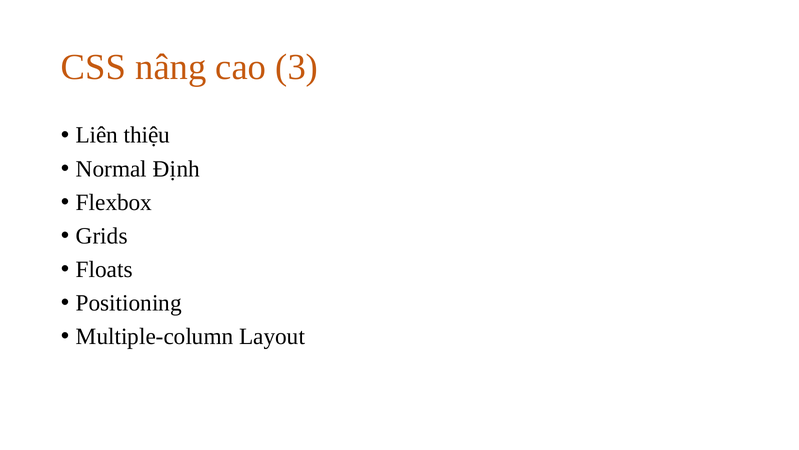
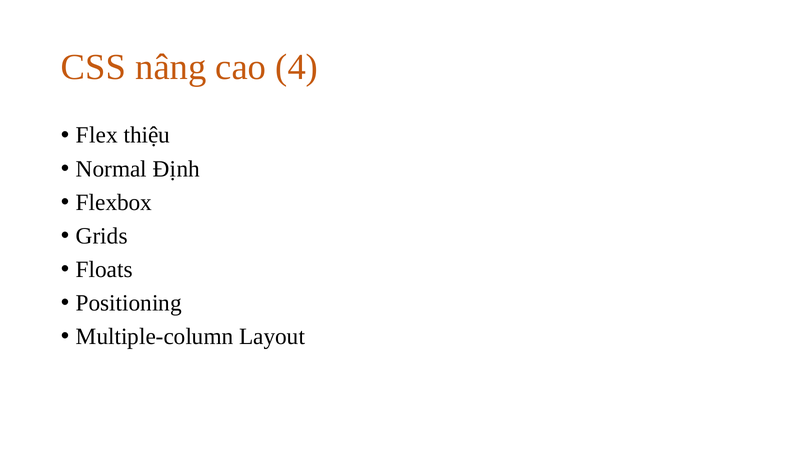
3: 3 -> 4 (297, 67)
Liên: Liên -> Flex (97, 135)
